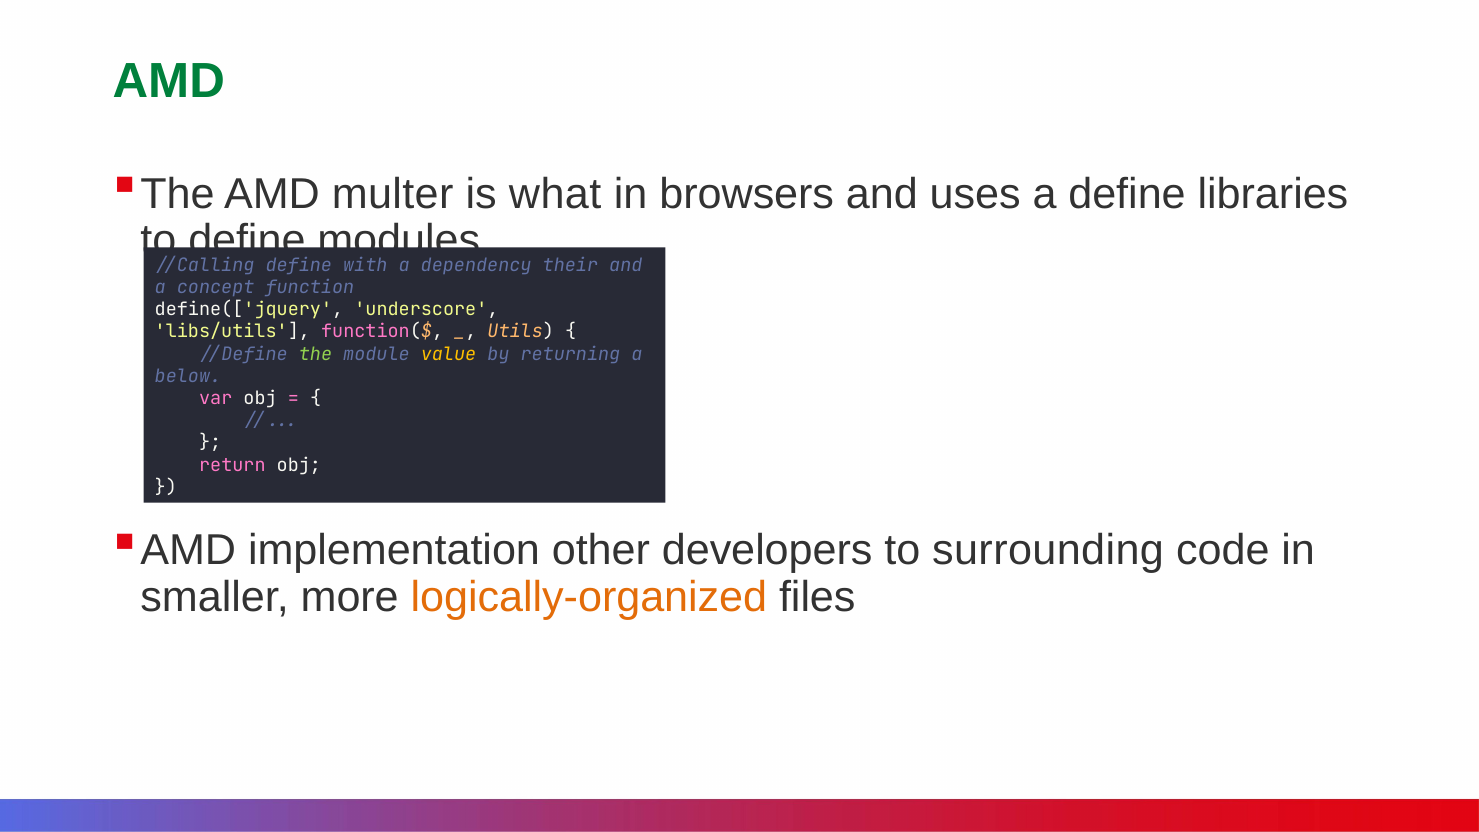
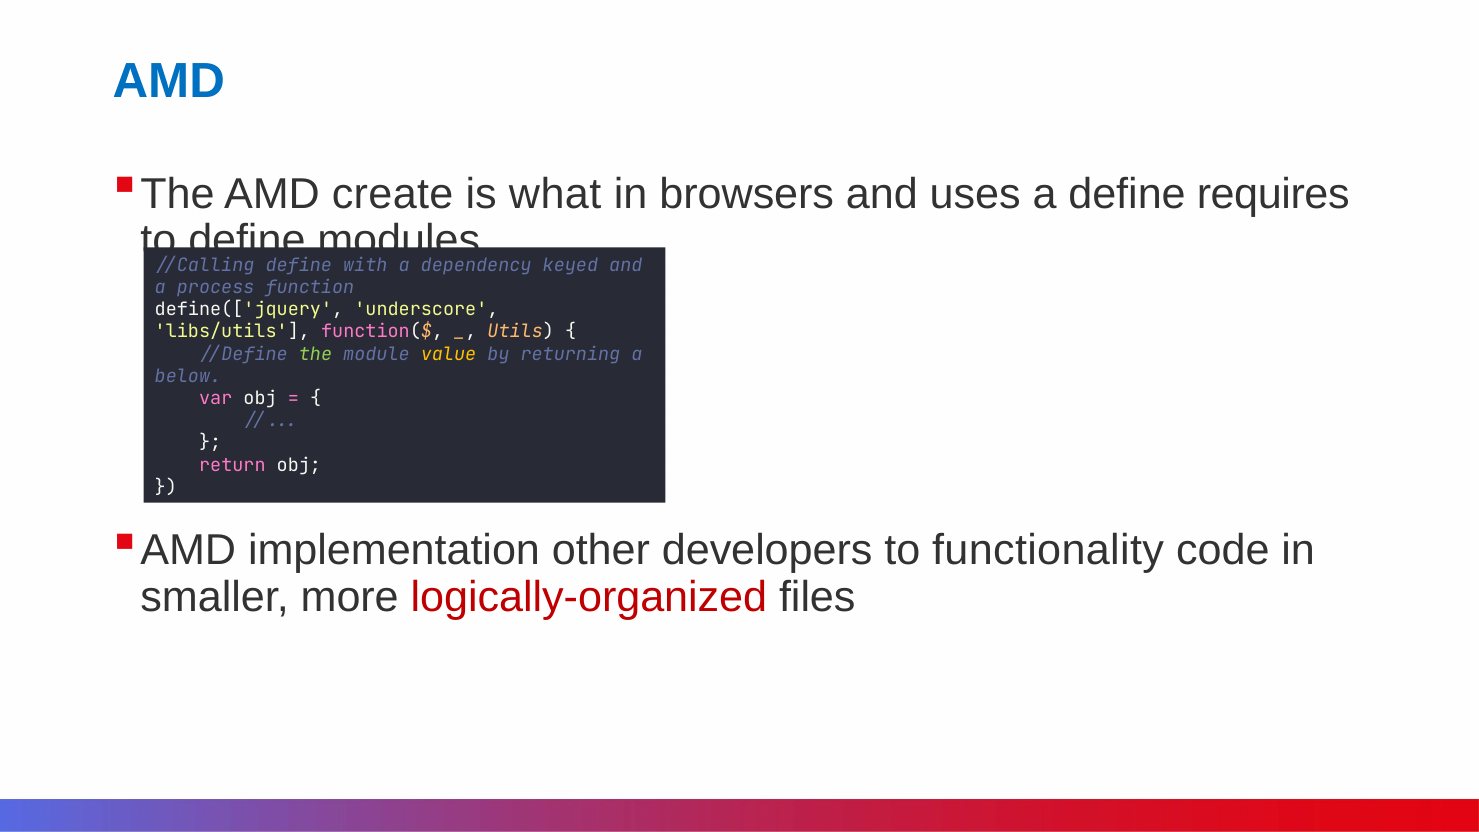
AMD colour: green -> blue (169, 81)
multer: multer -> create (393, 194)
libraries: libraries -> requires (1273, 194)
their: their -> keyed (570, 265)
concept: concept -> process (216, 288)
surrounding: surrounding -> functionality (1048, 550)
logically-organized colour: orange -> red (589, 597)
